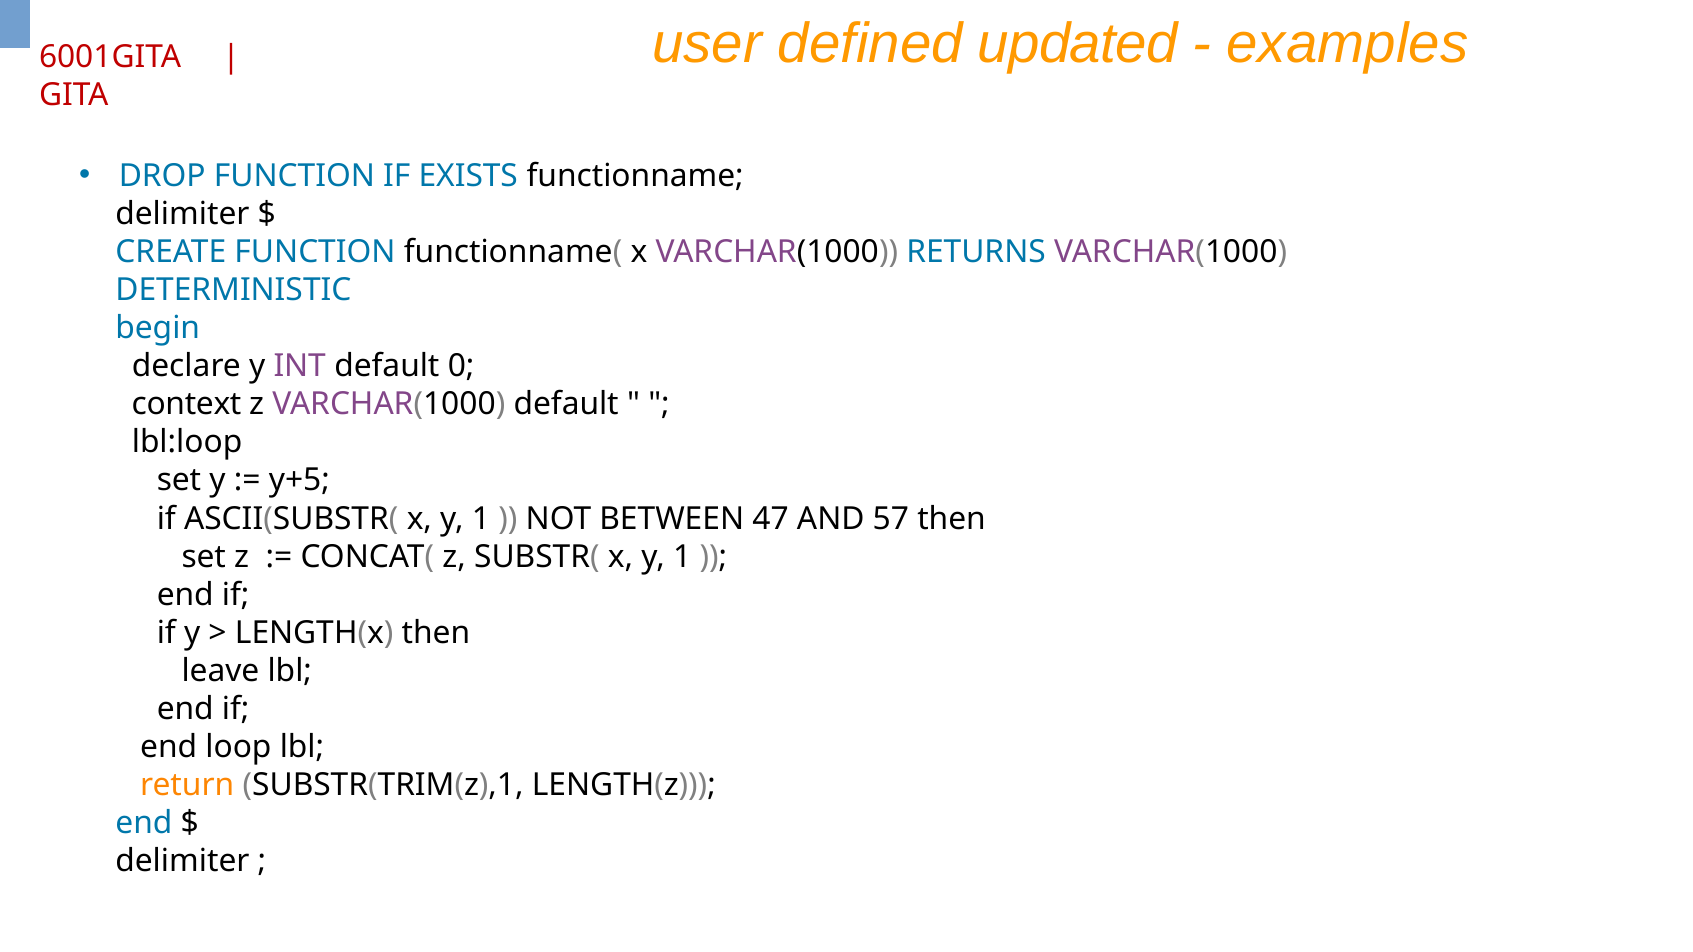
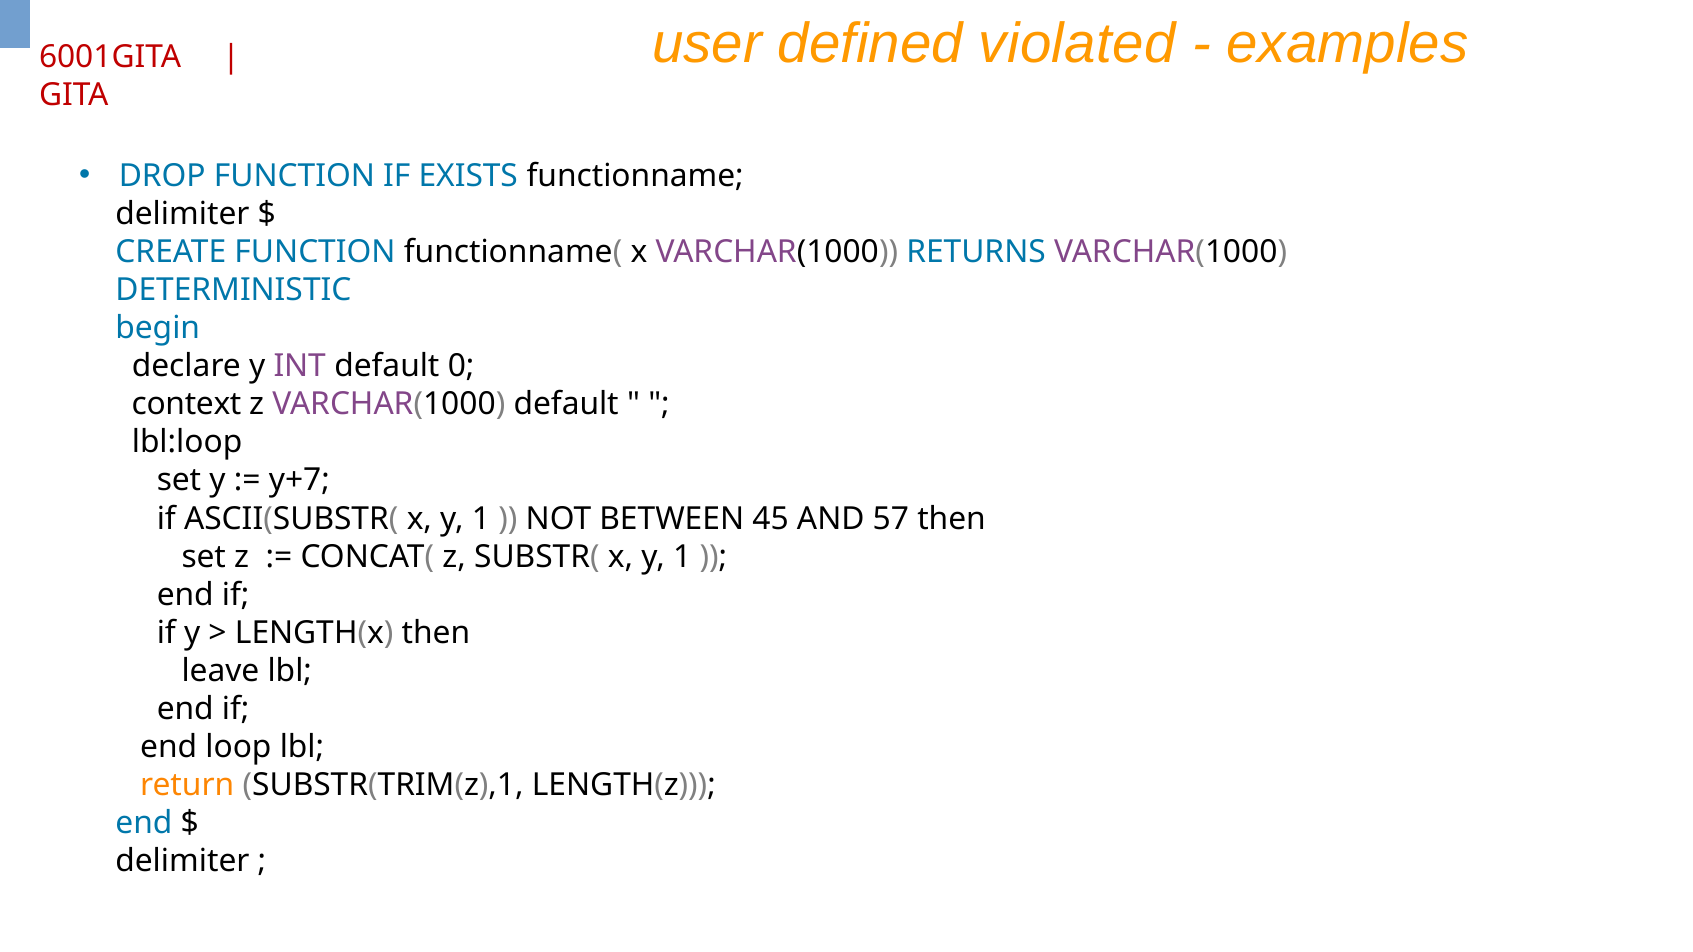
updated: updated -> violated (1077, 44)
y+5: y+5 -> y+7 (299, 481)
47: 47 -> 45 (771, 519)
